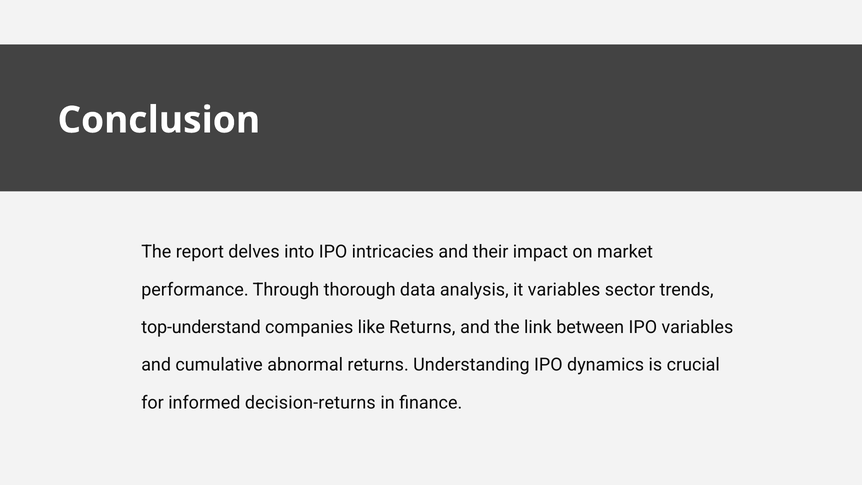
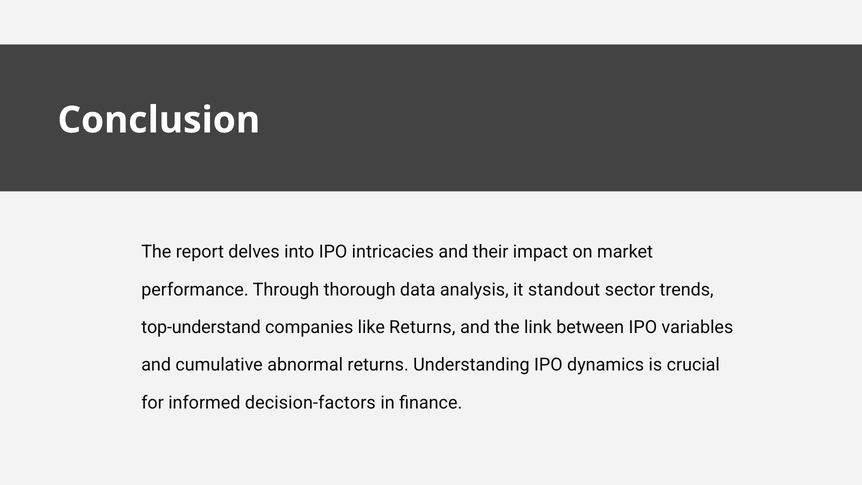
it variables: variables -> standout (564, 290)
decision-returns: decision-returns -> decision-factors (310, 403)
